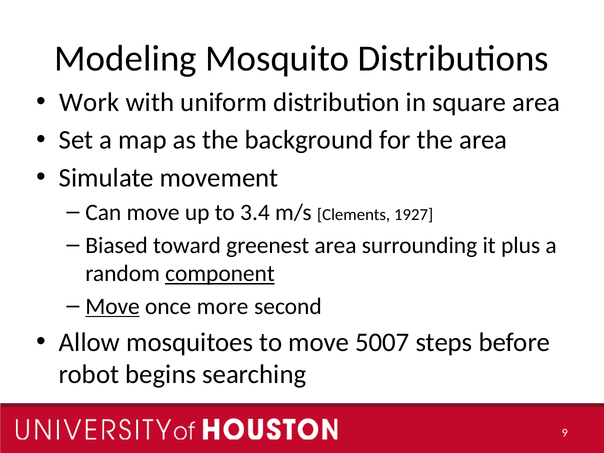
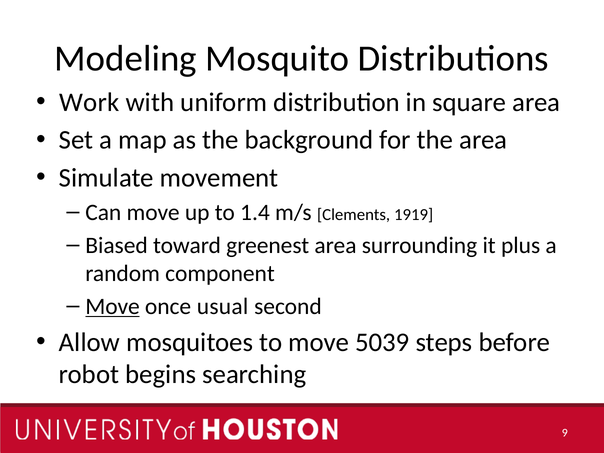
3.4: 3.4 -> 1.4 (255, 212)
1927: 1927 -> 1919 (414, 215)
component underline: present -> none (220, 273)
more: more -> usual (223, 306)
5007: 5007 -> 5039 (382, 342)
